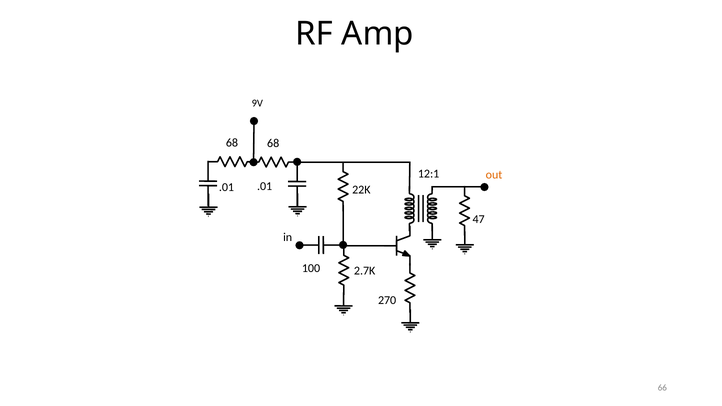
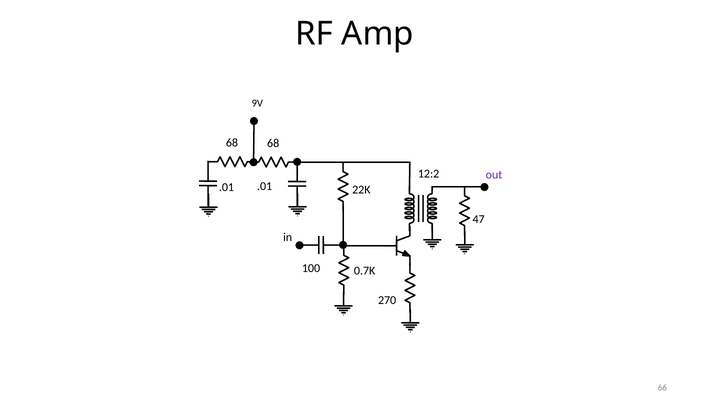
12:1: 12:1 -> 12:2 (429, 174)
out colour: orange -> purple (494, 175)
2.7K: 2.7K -> 0.7K (365, 271)
